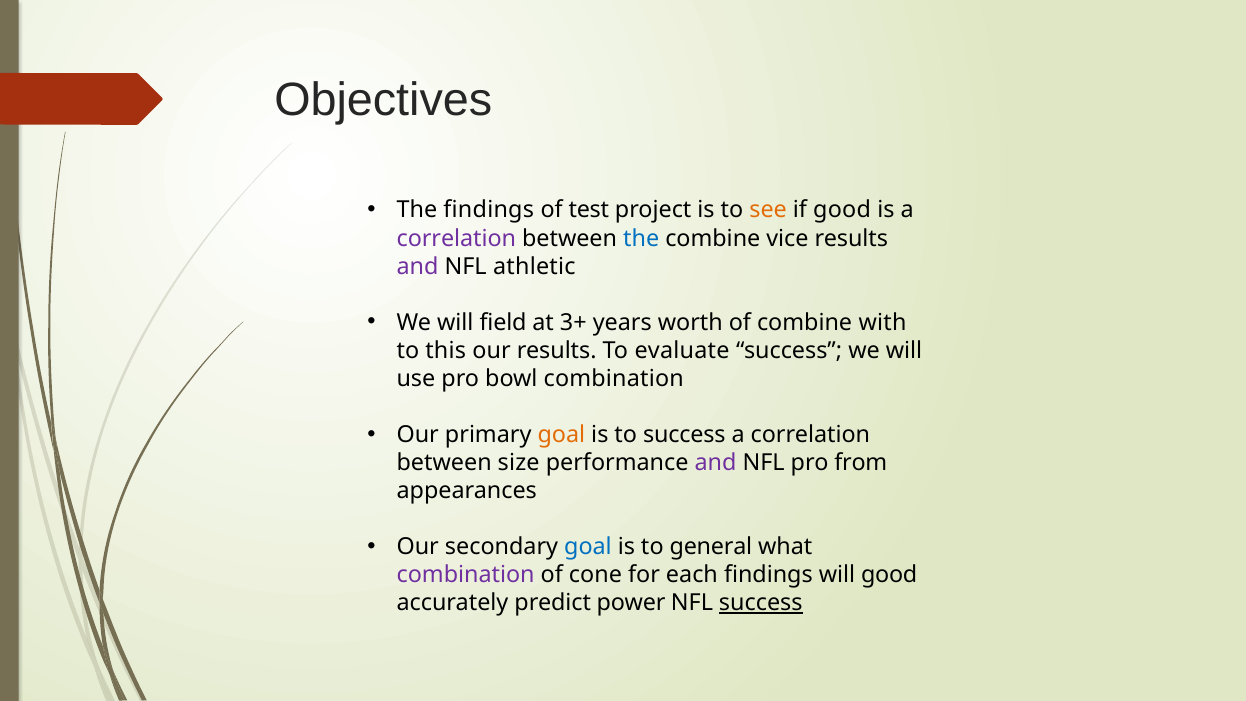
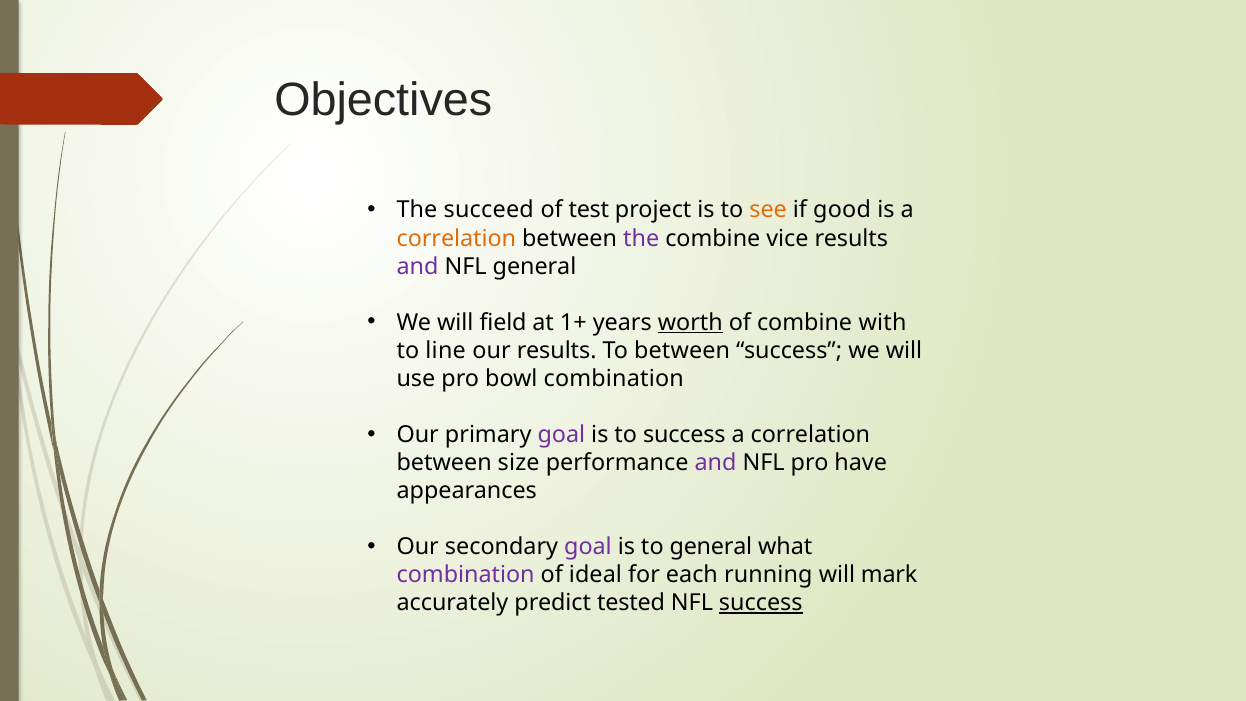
The findings: findings -> succeed (489, 210)
correlation colour: purple -> orange (456, 238)
the colour: blue -> purple (641, 238)
NFL athletic: athletic -> general (535, 266)
3+: 3+ -> 1+ (573, 322)
worth underline: none -> present (690, 322)
this: this -> line (446, 350)
To evaluate: evaluate -> between (682, 350)
goal colour: orange -> purple (561, 435)
from: from -> have (861, 463)
goal colour: blue -> purple (588, 547)
cone: cone -> ideal (595, 575)
each findings: findings -> running (768, 575)
will good: good -> mark (889, 575)
power: power -> tested (631, 603)
